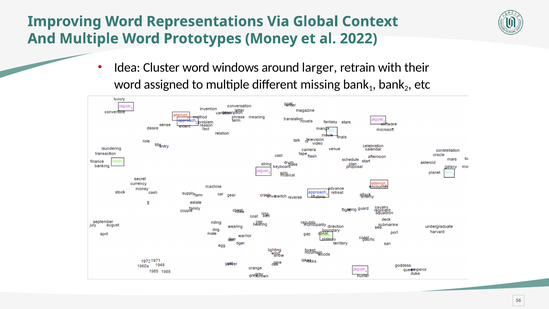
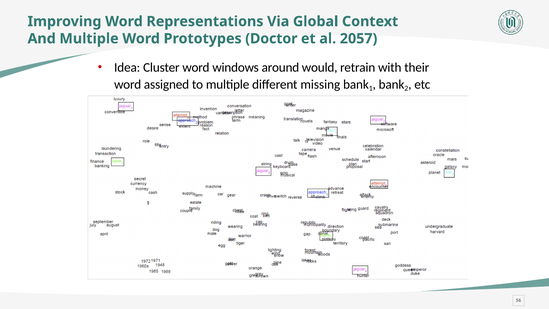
Money: Money -> Doctor (271, 39)
2022: 2022 -> 2057 (359, 39)
larger: larger -> would (320, 68)
